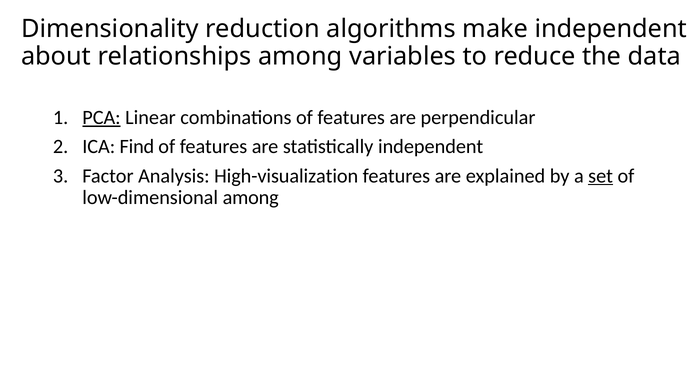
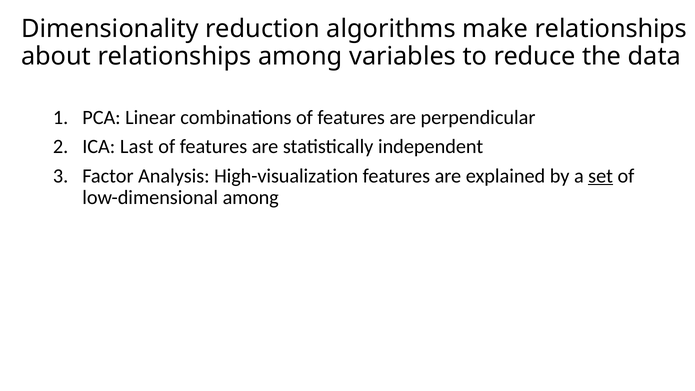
make independent: independent -> relationships (611, 29)
PCA underline: present -> none (101, 118)
Find: Find -> Last (137, 147)
